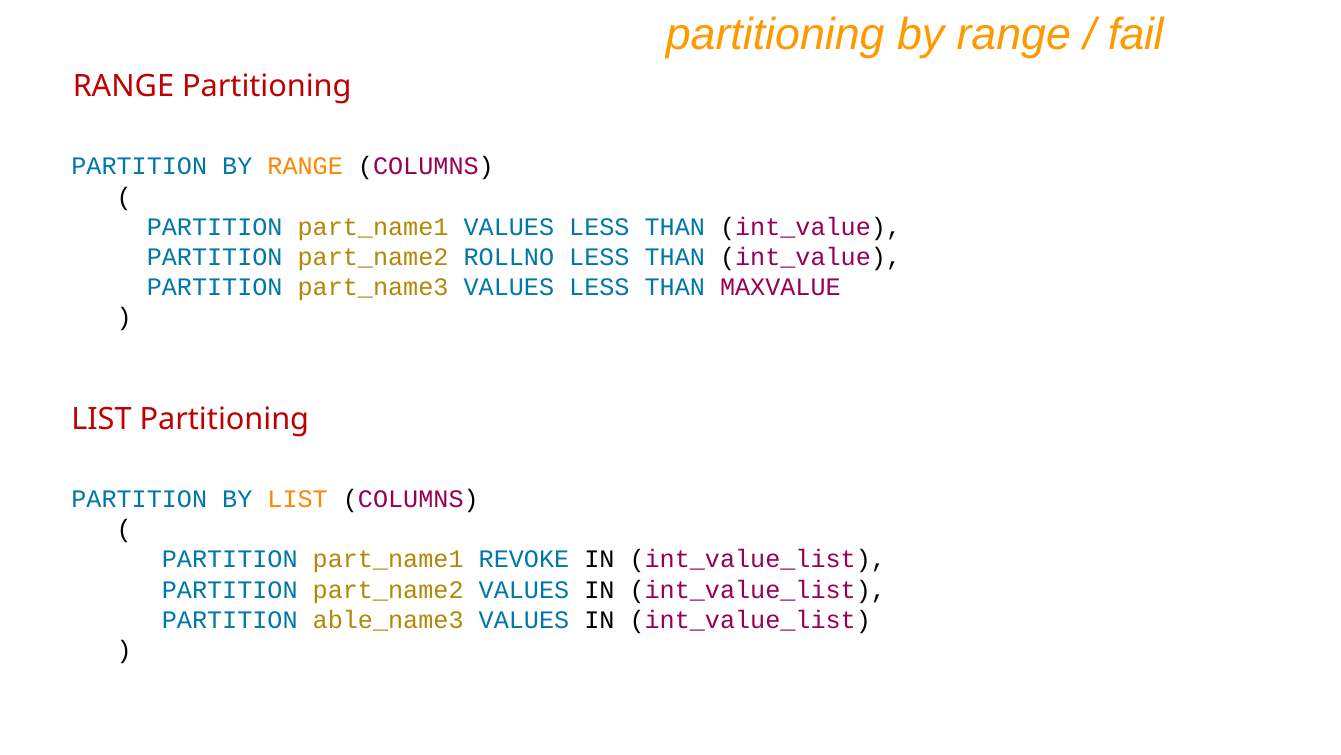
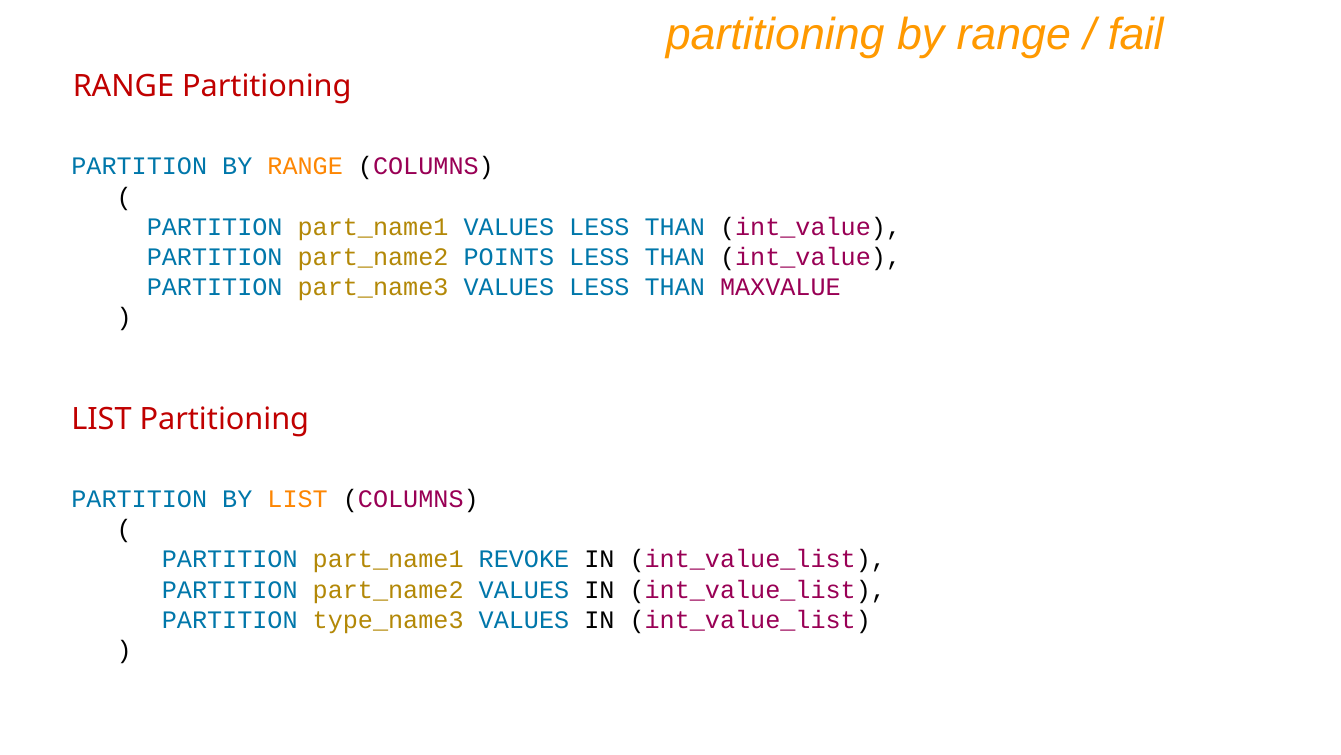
ROLLNO: ROLLNO -> POINTS (509, 257)
able_name3: able_name3 -> type_name3 (388, 619)
